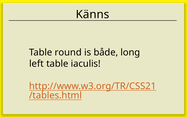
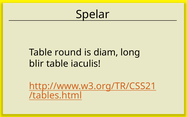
Känns: Känns -> Spelar (93, 14)
både: både -> diam (106, 52)
left: left -> blir (36, 64)
